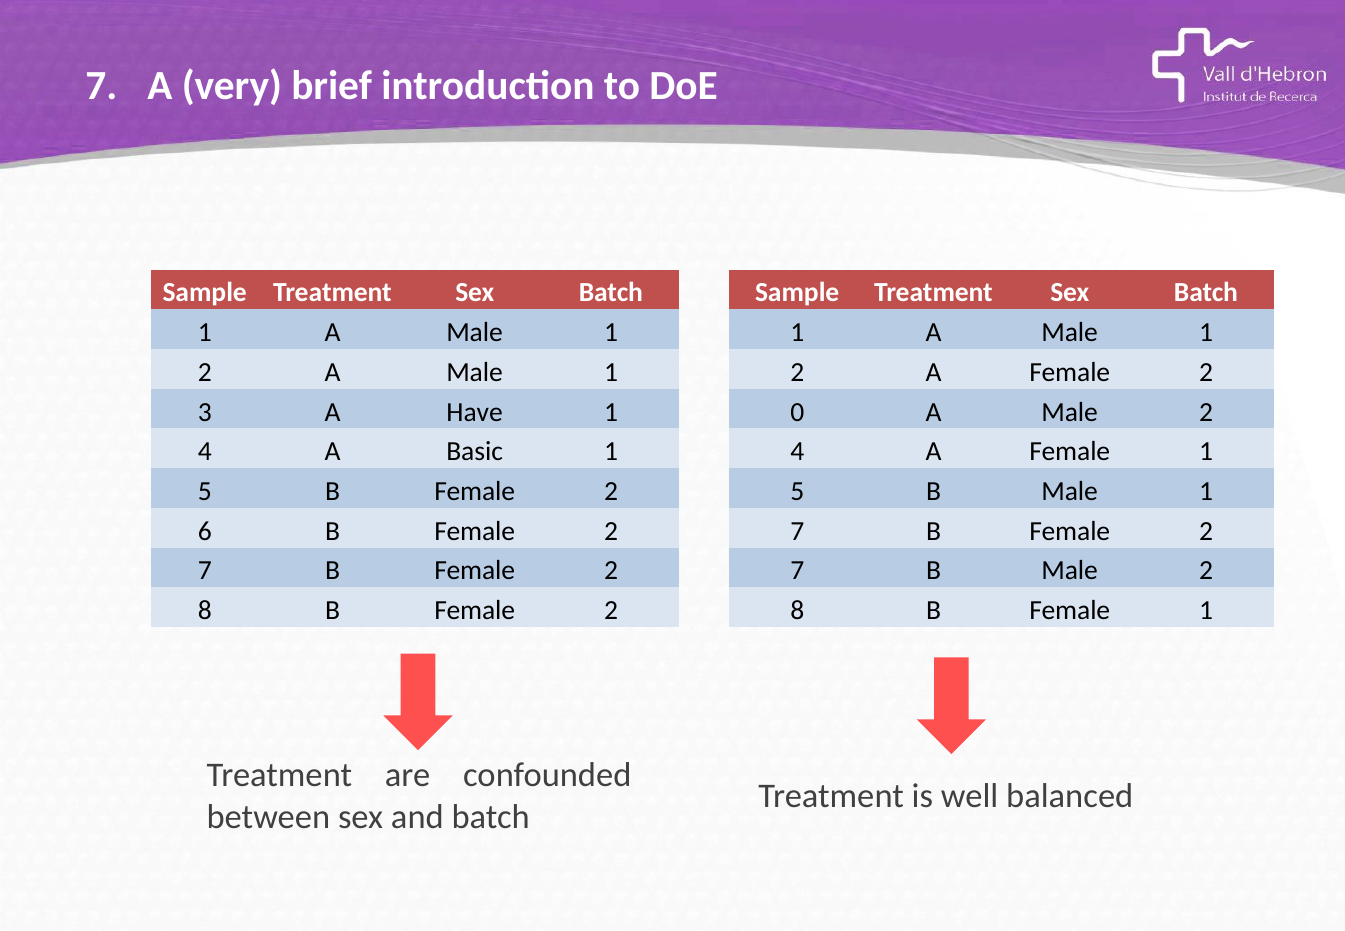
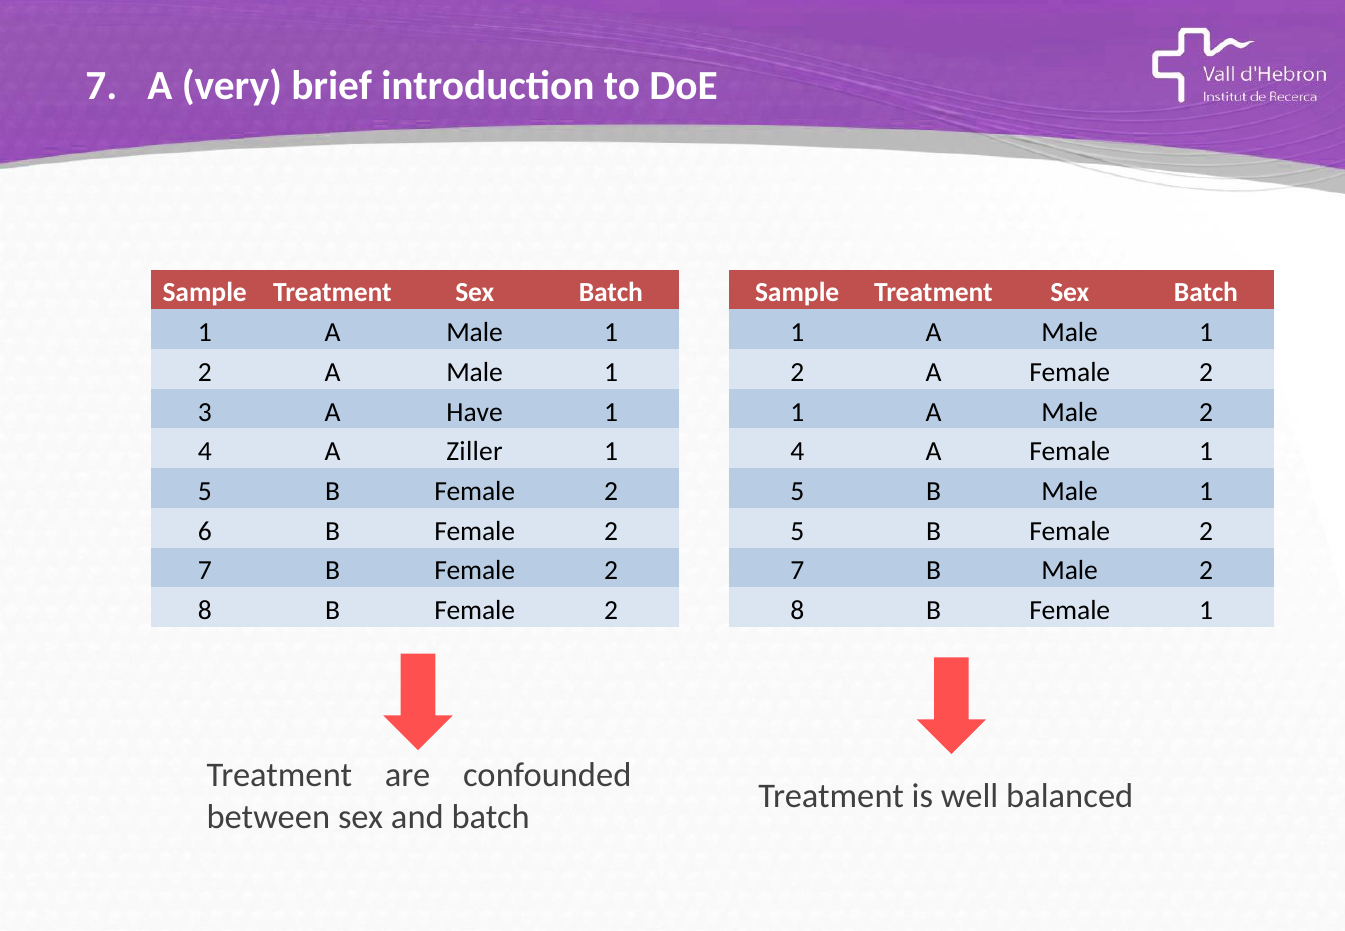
0: 0 -> 1 (797, 412)
Basic: Basic -> Ziller (474, 452)
7: 7 -> 5 (797, 531)
